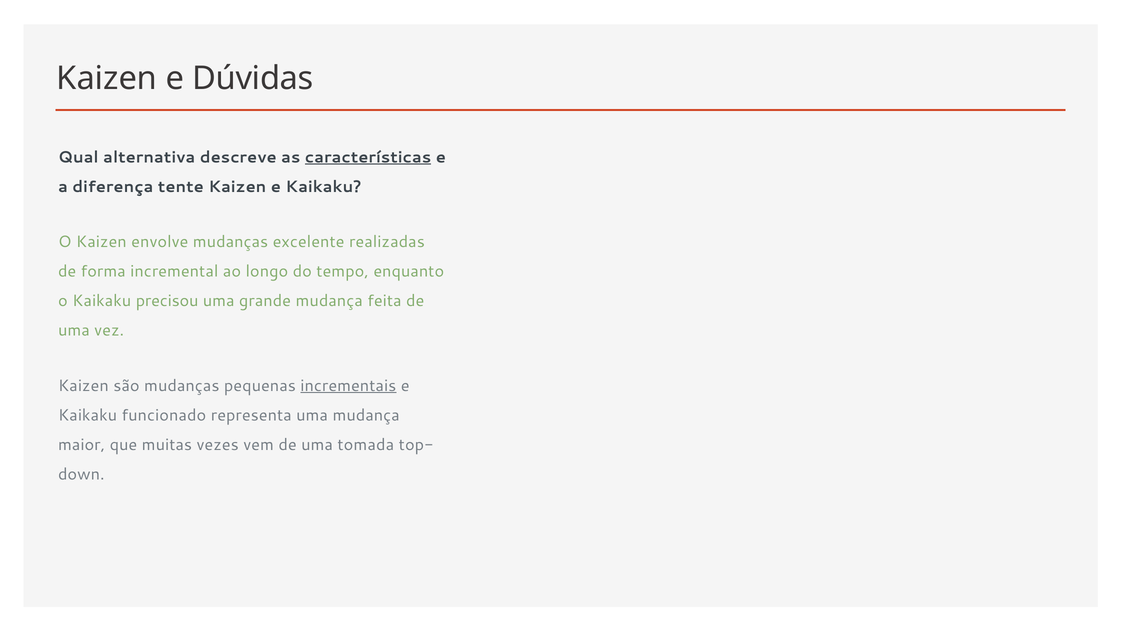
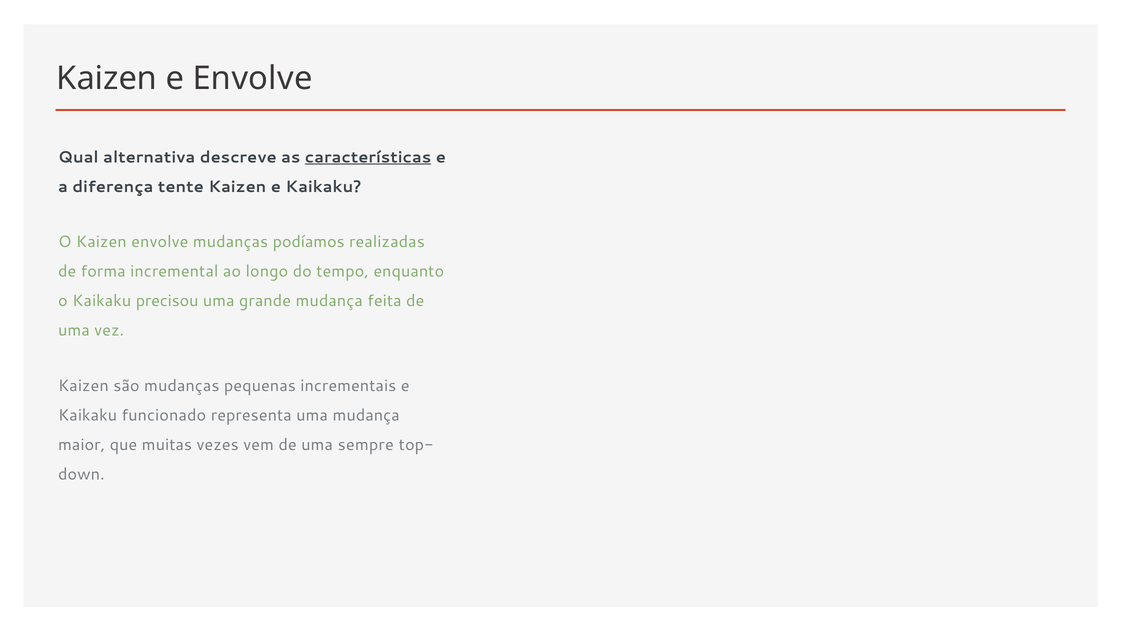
e Dúvidas: Dúvidas -> Envolve (253, 78)
excelente: excelente -> podíamos (309, 242)
incrementais underline: present -> none (348, 385)
tomada: tomada -> sempre (366, 444)
